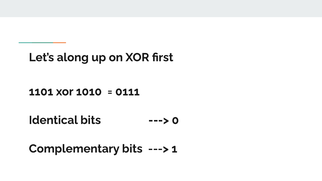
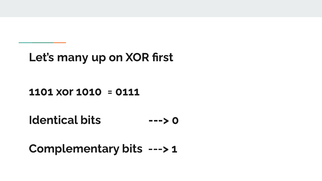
along: along -> many (73, 57)
